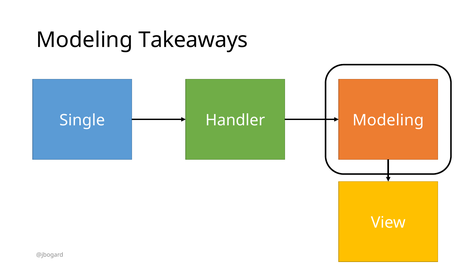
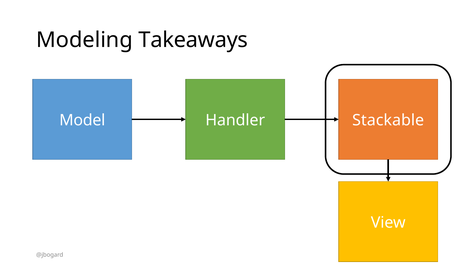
Single: Single -> Model (82, 121)
Handler Modeling: Modeling -> Stackable (388, 121)
